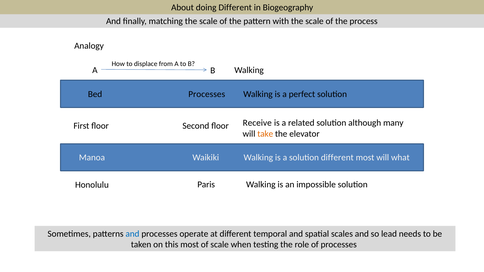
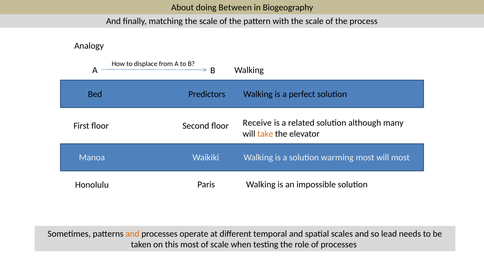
doing Different: Different -> Between (235, 8)
Bed Processes: Processes -> Predictors (207, 94)
solution different: different -> warming (337, 158)
will what: what -> most (400, 158)
and colour: blue -> orange (132, 234)
